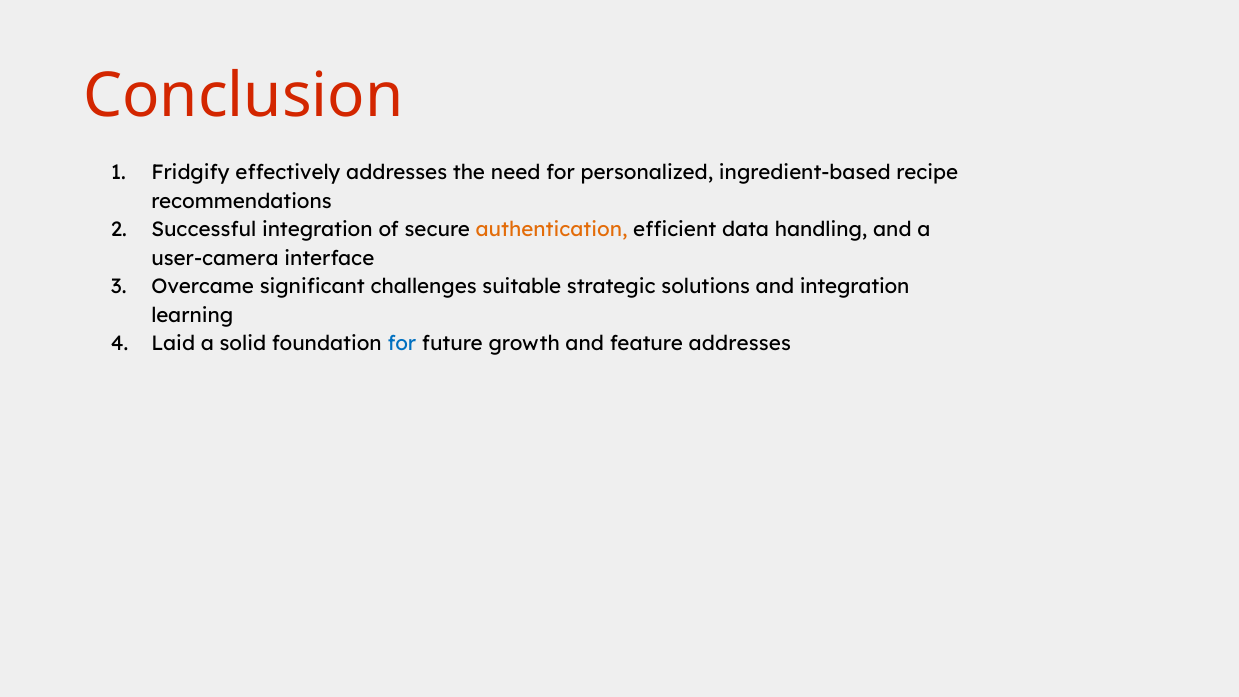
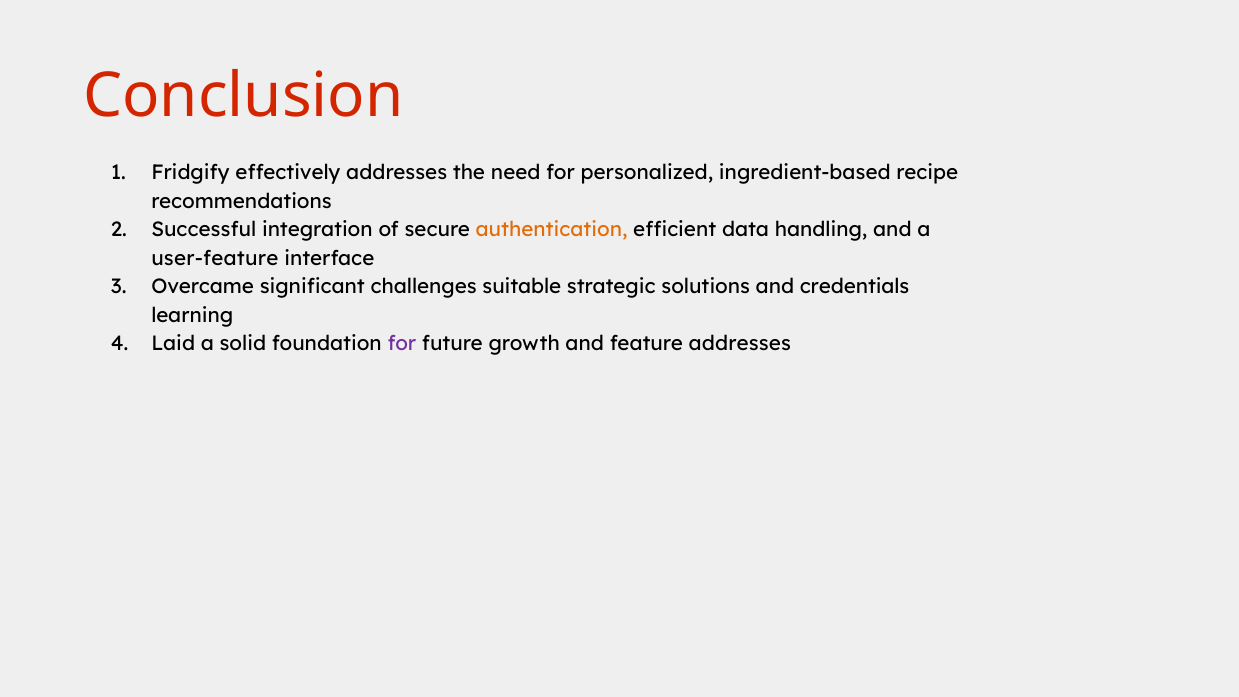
user-camera: user-camera -> user-feature (215, 258)
and integration: integration -> credentials (855, 287)
for colour: blue -> purple (402, 344)
